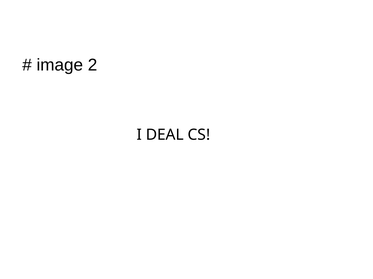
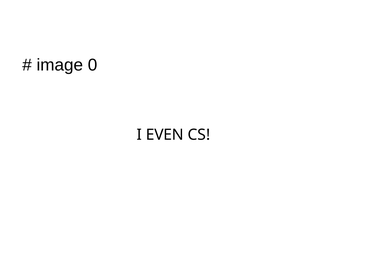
2: 2 -> 0 (93, 65)
DEAL: DEAL -> EVEN (165, 135)
